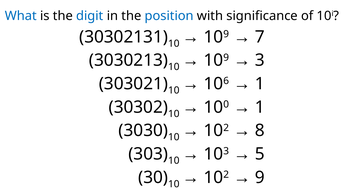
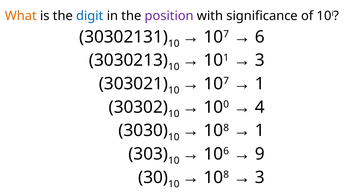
What colour: blue -> orange (21, 16)
position colour: blue -> purple (169, 16)
9: 9 -> 7 (226, 34)
7: 7 -> 6 (260, 37)
9: 9 -> 1 (226, 58)
6: 6 -> 7 (226, 81)
1: 1 -> 4 (260, 107)
2: 2 -> 8 (226, 128)
8: 8 -> 1 (260, 131)
3: 3 -> 6 (226, 152)
5: 5 -> 9 (260, 154)
2: 2 -> 8 (226, 175)
9: 9 -> 3 (260, 178)
